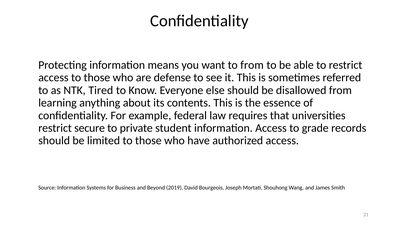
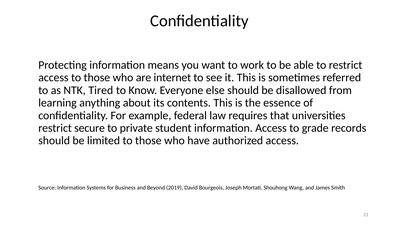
to from: from -> work (252, 65)
defense: defense -> internet (172, 77)
